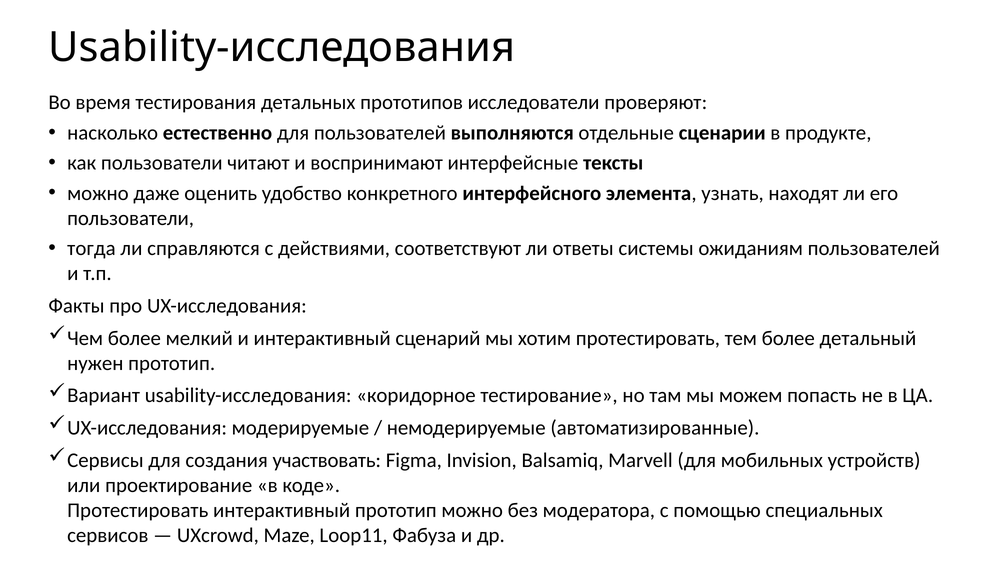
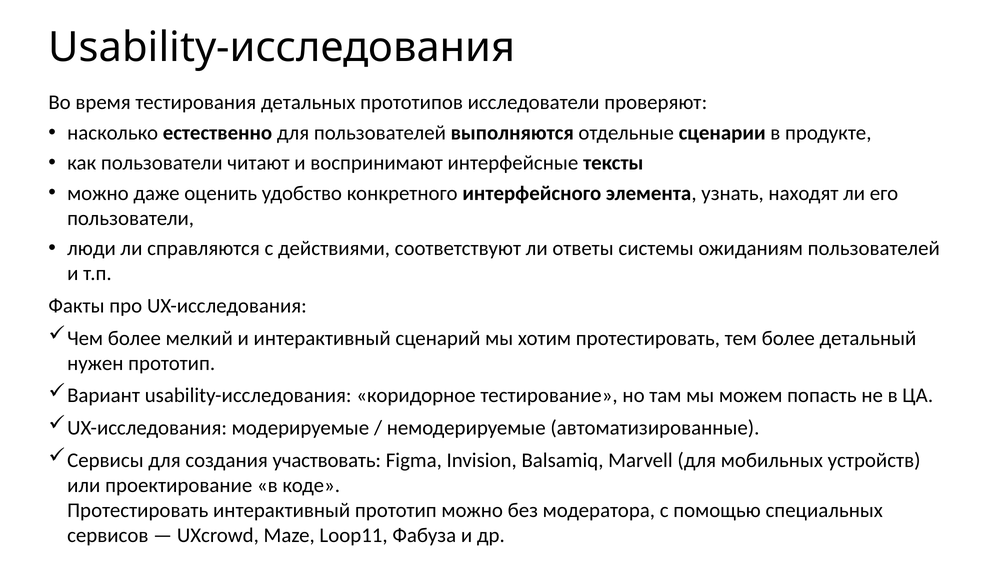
тогда: тогда -> люди (92, 249)
